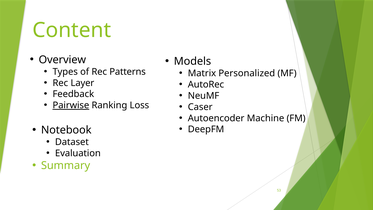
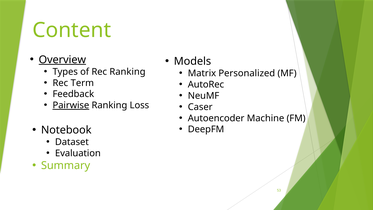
Overview underline: none -> present (62, 60)
Rec Patterns: Patterns -> Ranking (127, 72)
Layer: Layer -> Term (82, 83)
